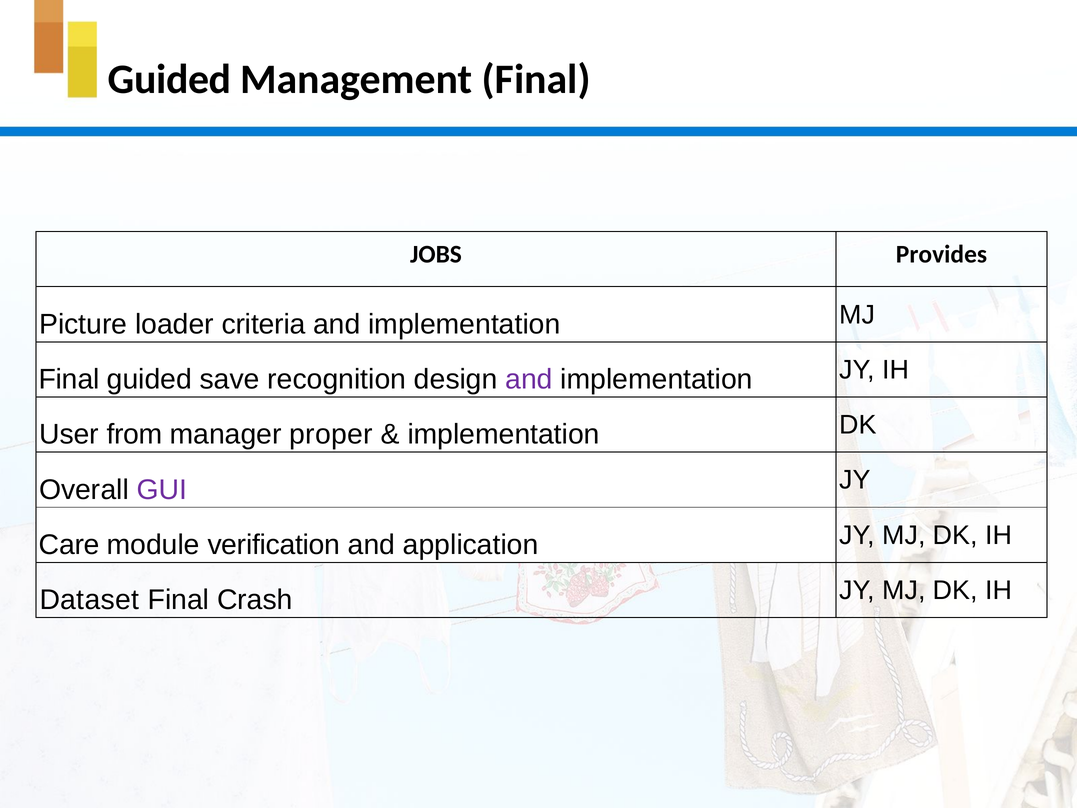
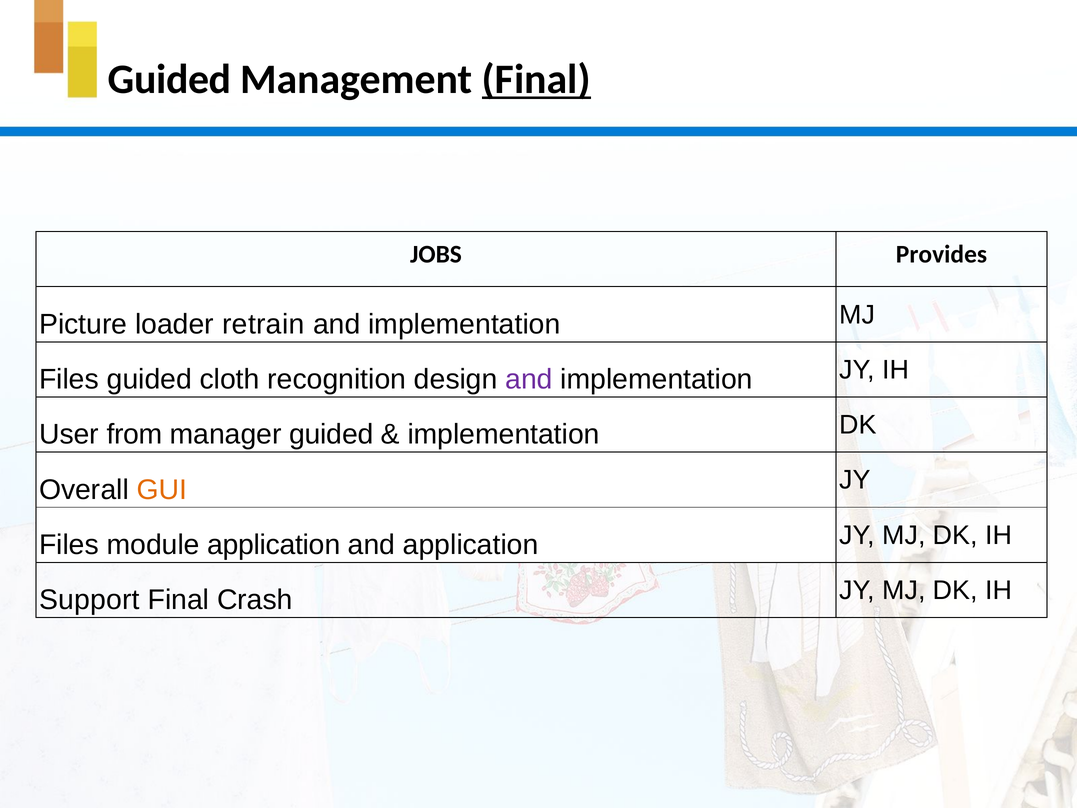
Final underline: none -> present (536, 80)
criteria: criteria -> retrain (263, 324)
Final: Final -> Files (69, 379)
save: save -> cloth (230, 379)
manager proper: proper -> guided (331, 434)
GUI colour: purple -> orange (162, 490)
Care: Care -> Files (69, 545)
module verification: verification -> application (274, 545)
Dataset: Dataset -> Support (89, 600)
